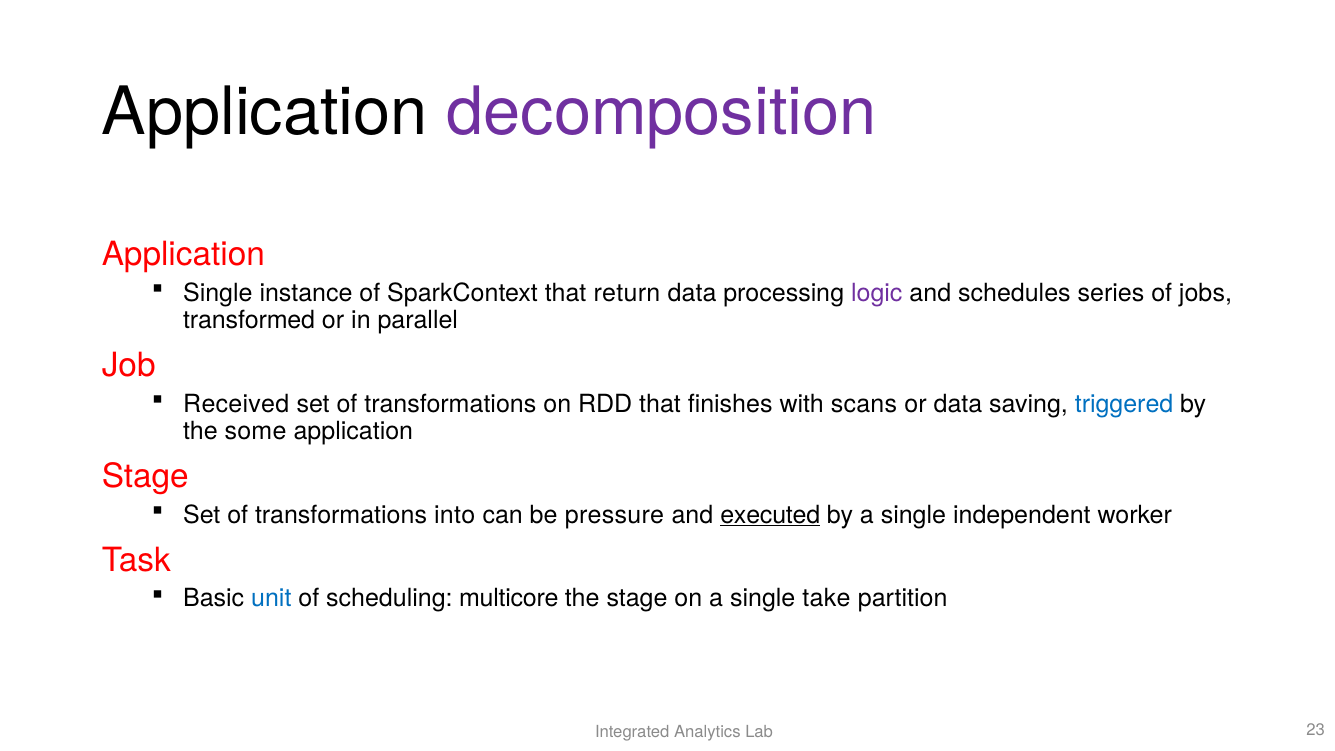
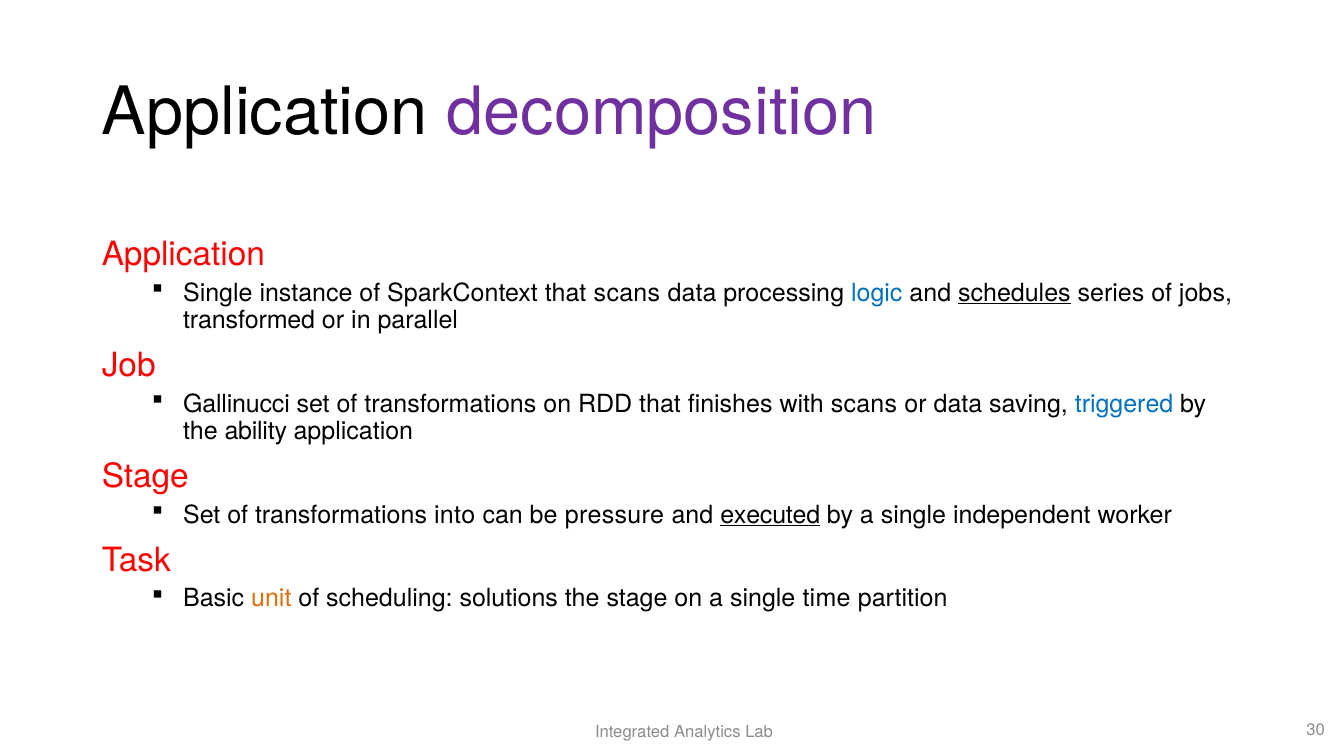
that return: return -> scans (627, 293)
logic colour: purple -> blue (877, 293)
schedules underline: none -> present (1014, 293)
Received: Received -> Gallinucci (236, 404)
some: some -> ability (256, 431)
unit colour: blue -> orange (271, 599)
multicore: multicore -> solutions (509, 599)
take: take -> time (827, 599)
23: 23 -> 30 (1316, 730)
